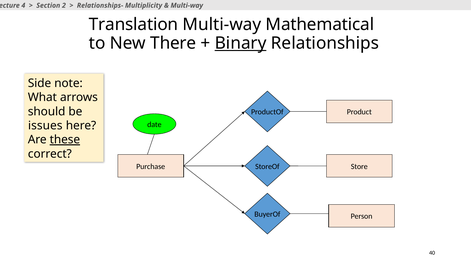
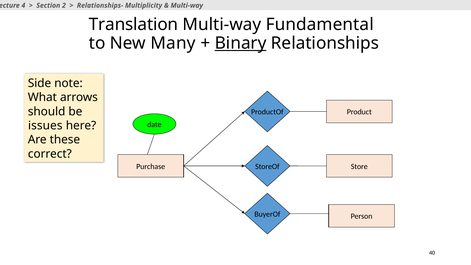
Mathematical: Mathematical -> Fundamental (320, 24)
There: There -> Many (173, 43)
these underline: present -> none (65, 140)
